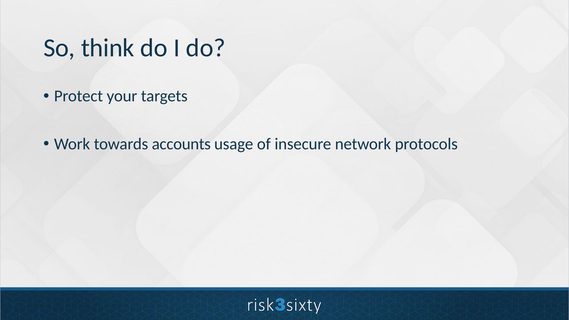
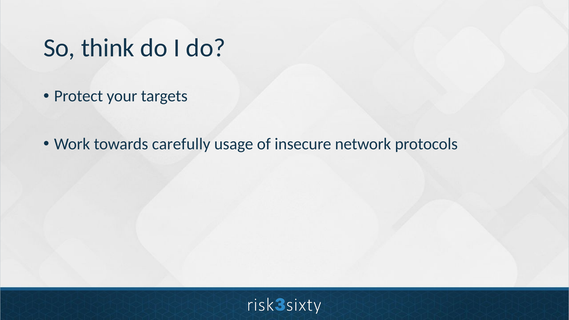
accounts: accounts -> carefully (181, 144)
